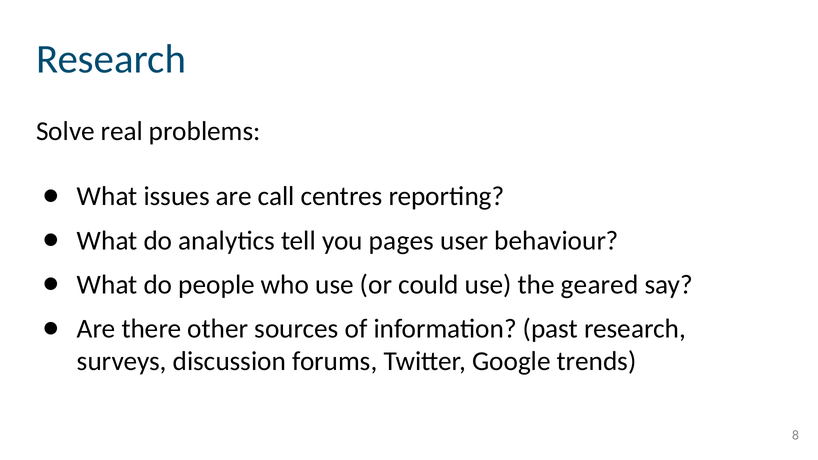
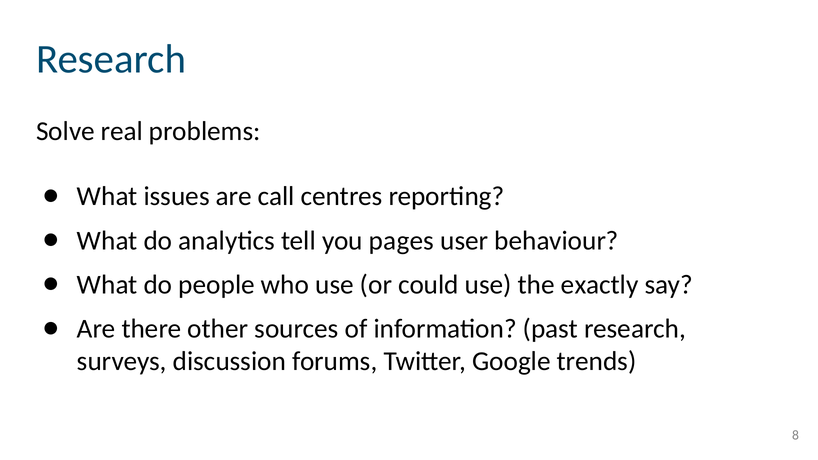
geared: geared -> exactly (600, 285)
